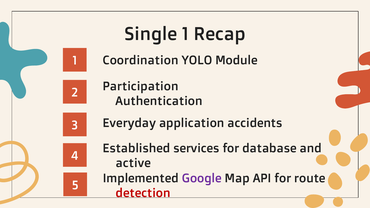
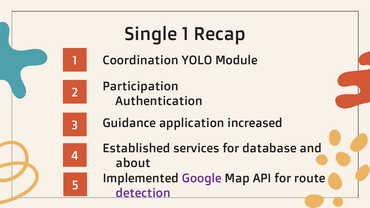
Everyday: Everyday -> Guidance (129, 123)
accidents: accidents -> increased (255, 123)
active: active -> about (133, 163)
detection colour: red -> purple (143, 193)
